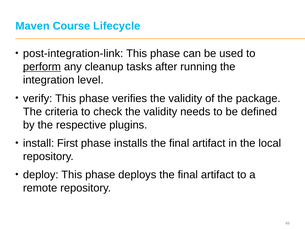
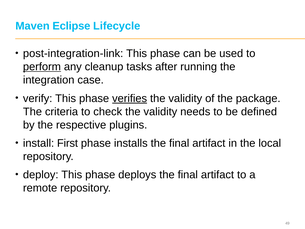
Course: Course -> Eclipse (71, 26)
level: level -> case (91, 80)
verifies underline: none -> present (130, 98)
